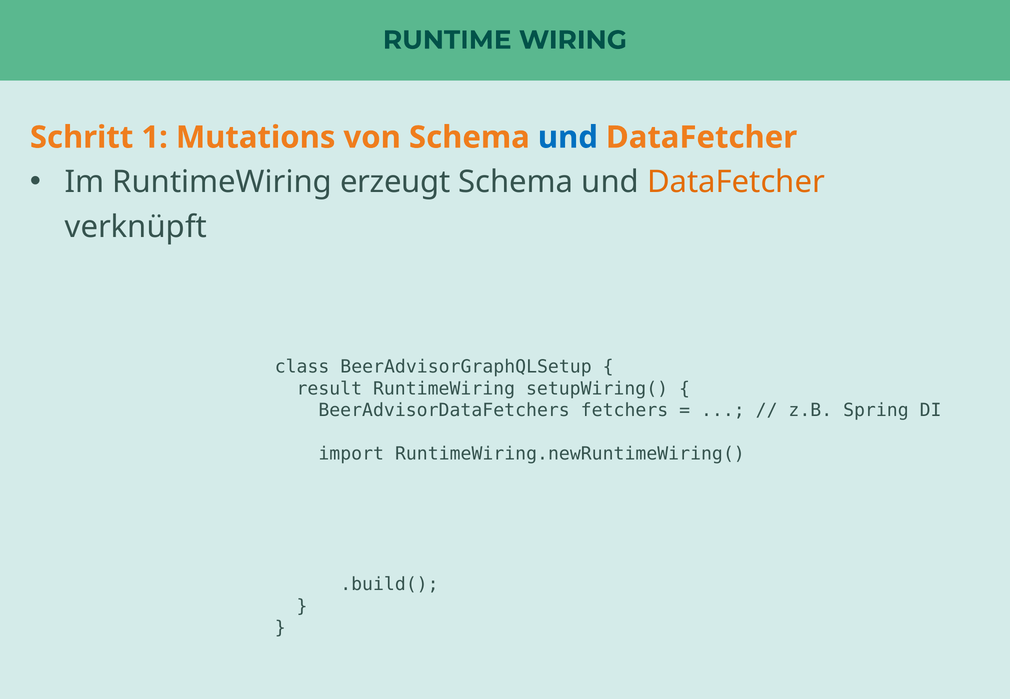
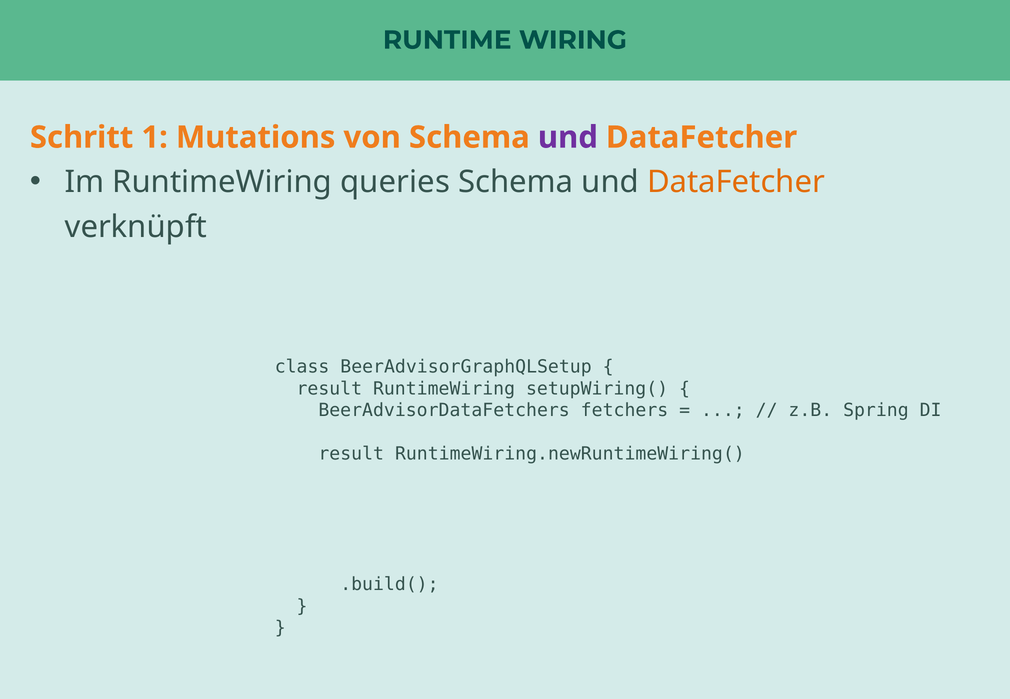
und colour: blue -> purple (568, 137)
erzeugt: erzeugt -> queries (395, 182)
import: import -> result (351, 454)
